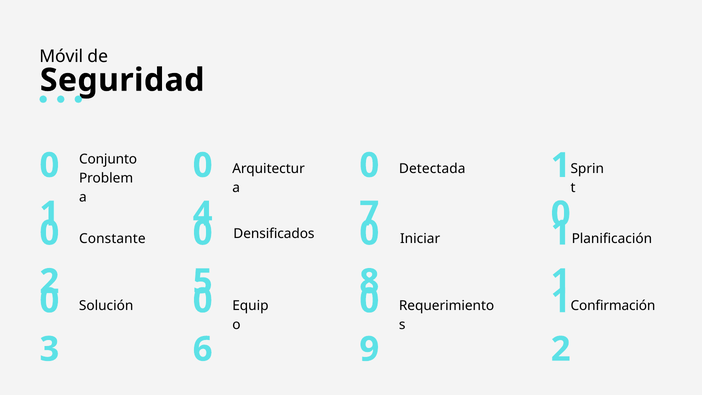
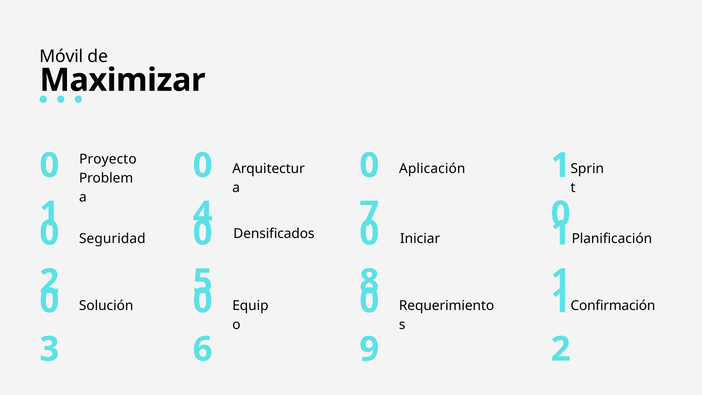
Seguridad: Seguridad -> Maximizar (122, 80)
Conjunto: Conjunto -> Proyecto (108, 159)
Detectada: Detectada -> Aplicación (432, 168)
Constante: Constante -> Seguridad (112, 239)
